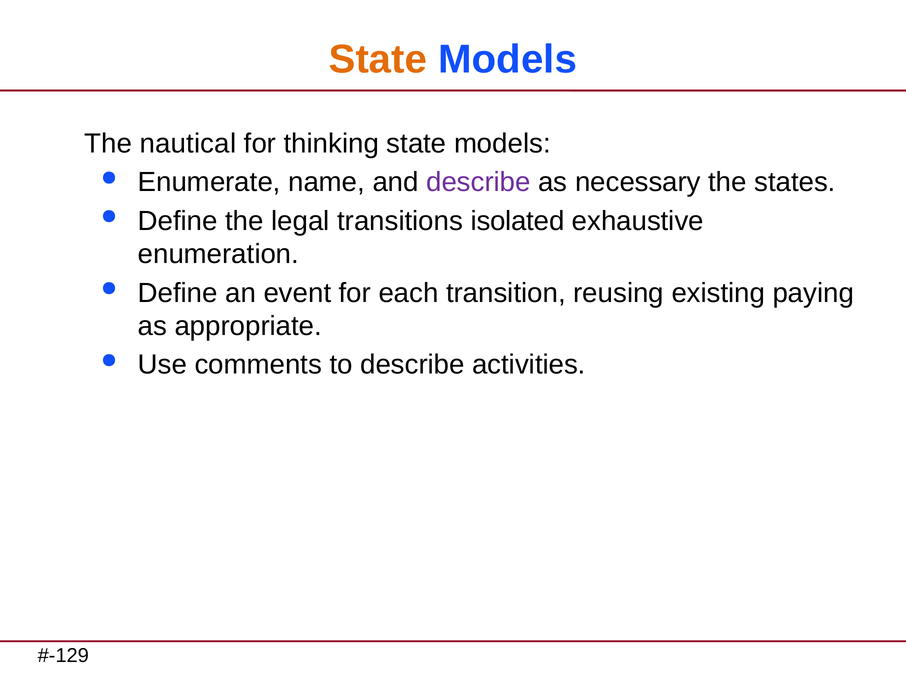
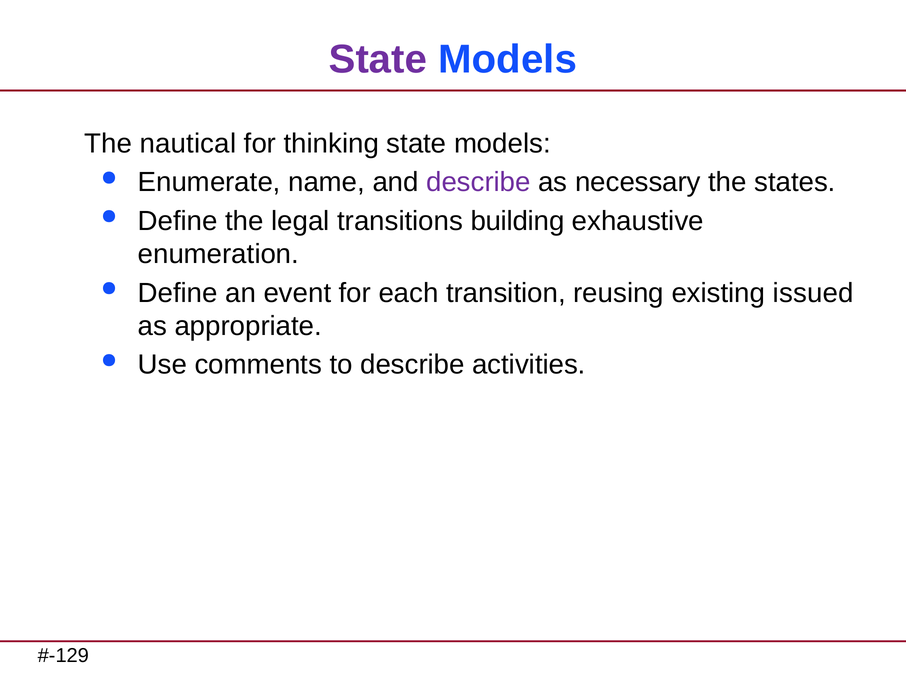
State colour: orange -> purple (378, 59)
isolated: isolated -> building (518, 221)
paying: paying -> issued (813, 293)
